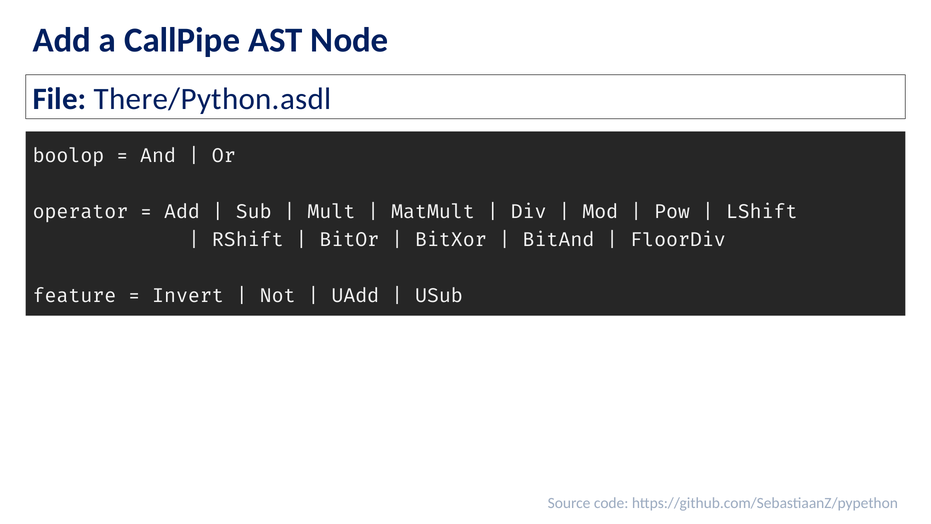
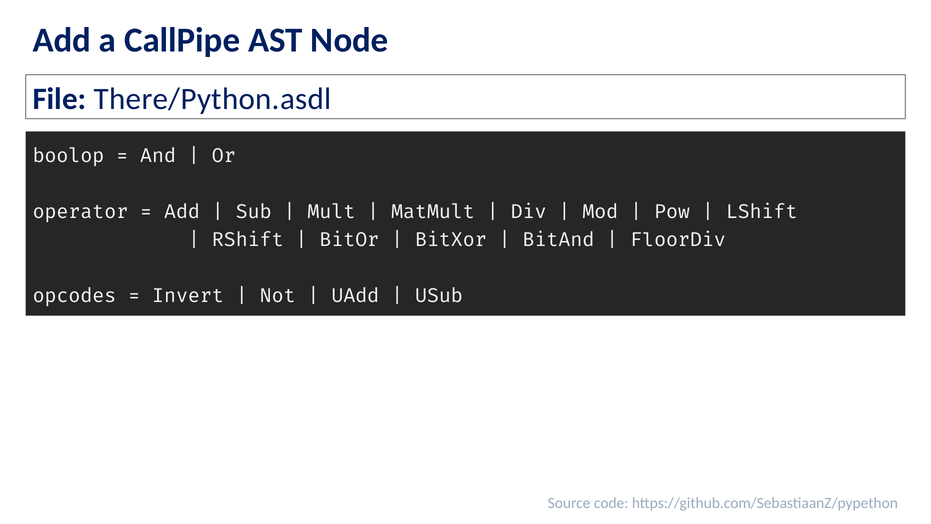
feature: feature -> opcodes (74, 296)
